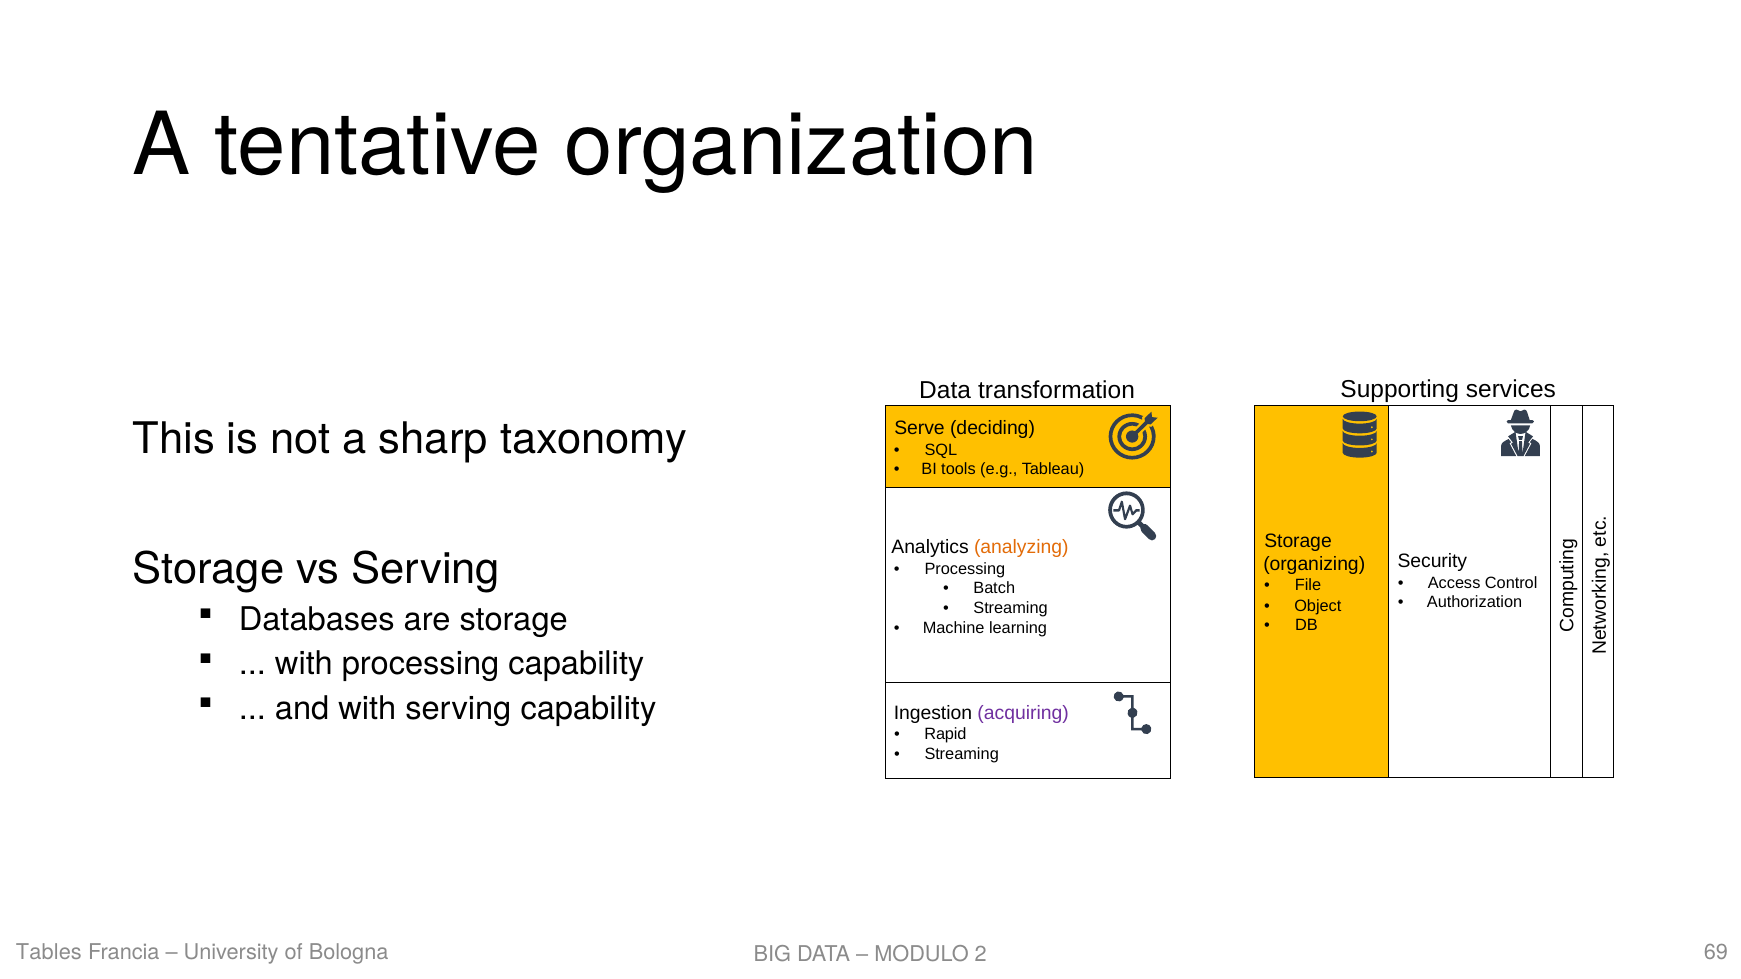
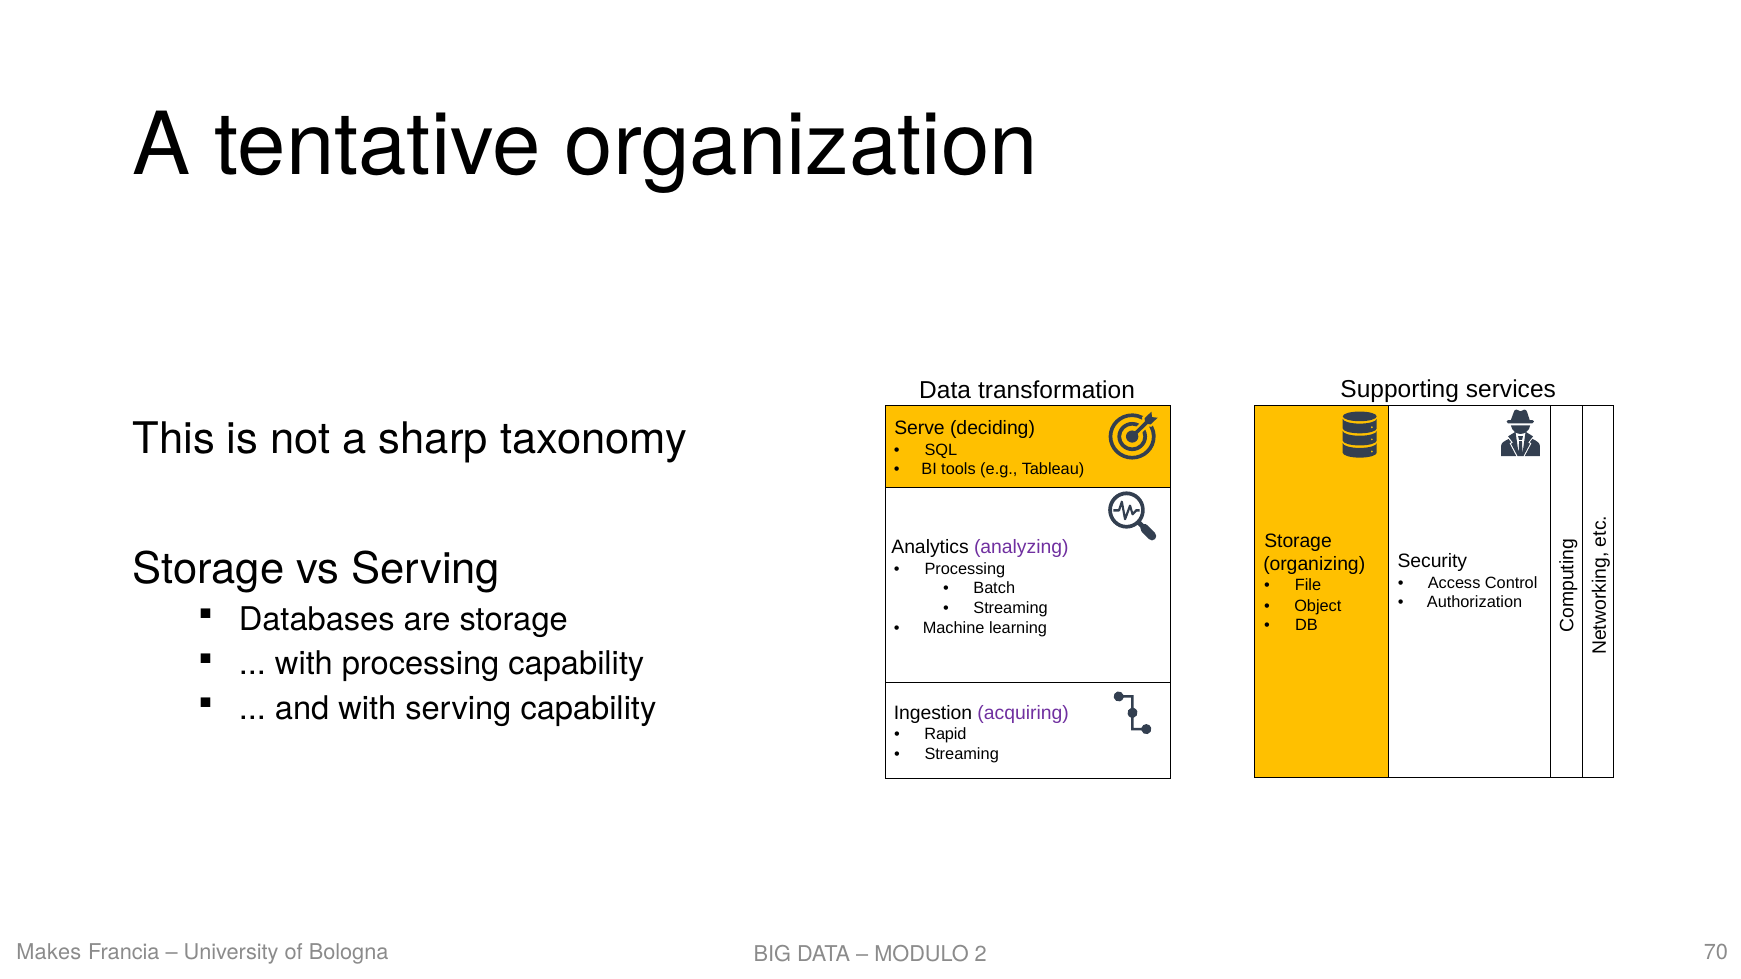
analyzing colour: orange -> purple (1021, 547)
Tables: Tables -> Makes (49, 952)
69: 69 -> 70 (1716, 952)
